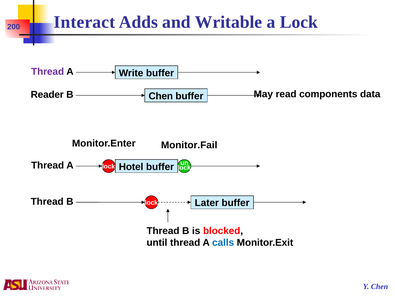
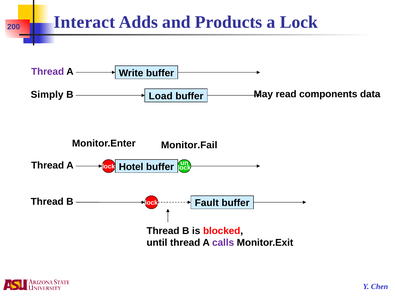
Writable: Writable -> Products (229, 22)
Reader: Reader -> Simply (47, 95)
B Chen: Chen -> Load (161, 96)
Later: Later -> Fault (207, 203)
calls colour: blue -> purple (223, 243)
